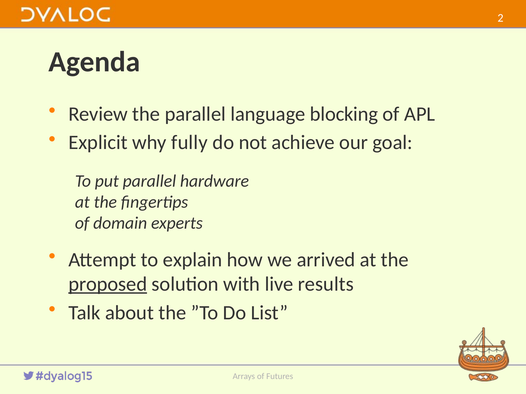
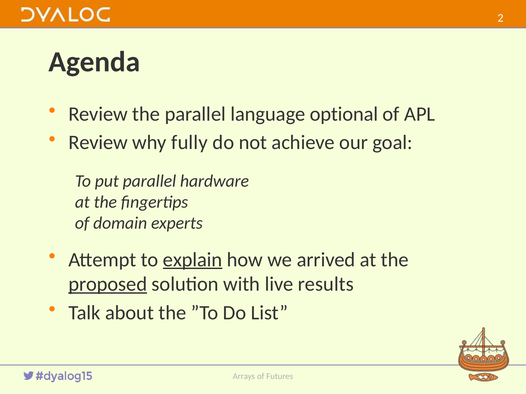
blocking: blocking -> optional (344, 114)
Explicit: Explicit -> Review (98, 143)
explain underline: none -> present (193, 260)
